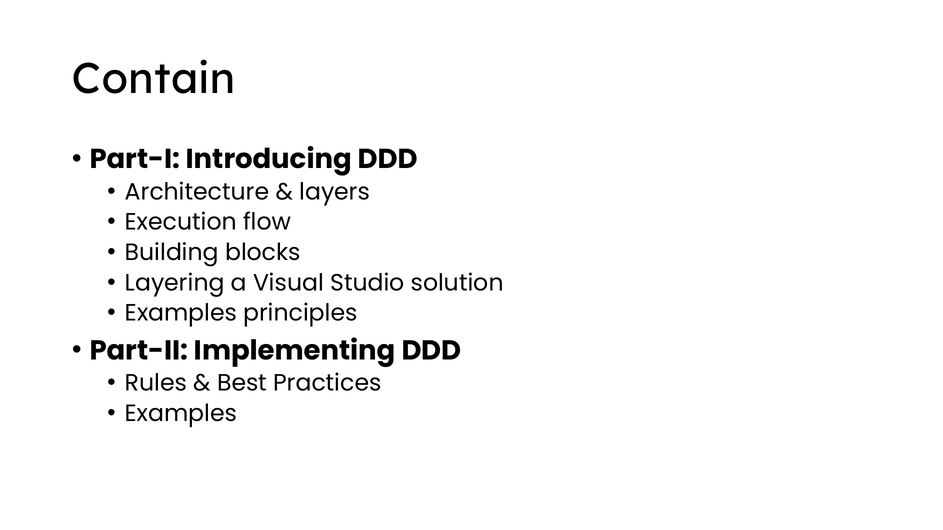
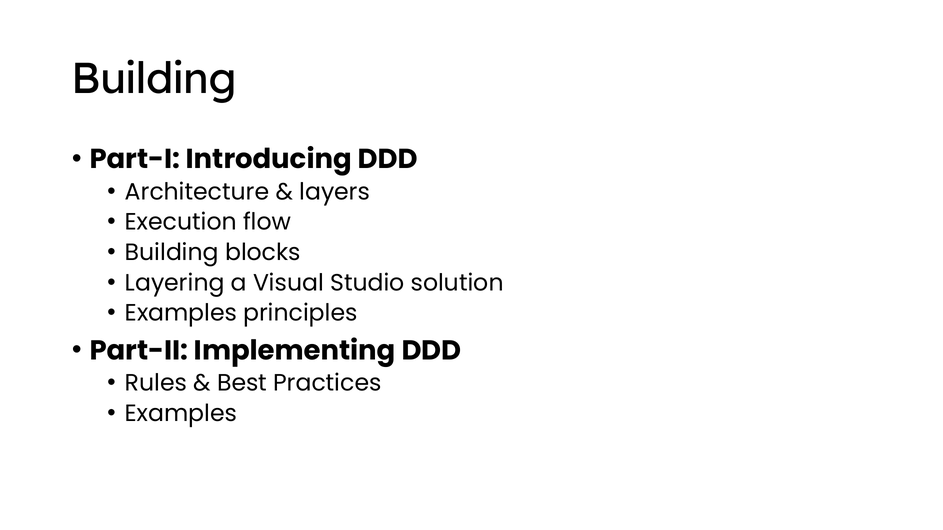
Contain: Contain -> Building (154, 79)
